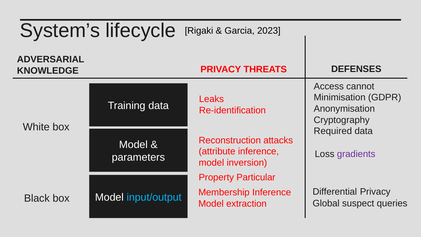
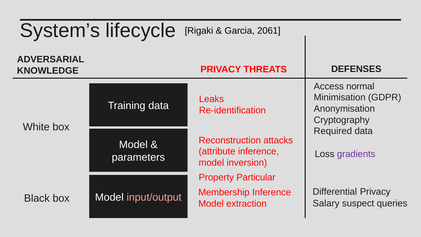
2023: 2023 -> 2061 (269, 31)
cannot: cannot -> normal (360, 86)
input/output colour: light blue -> pink (154, 197)
Global: Global -> Salary (326, 203)
